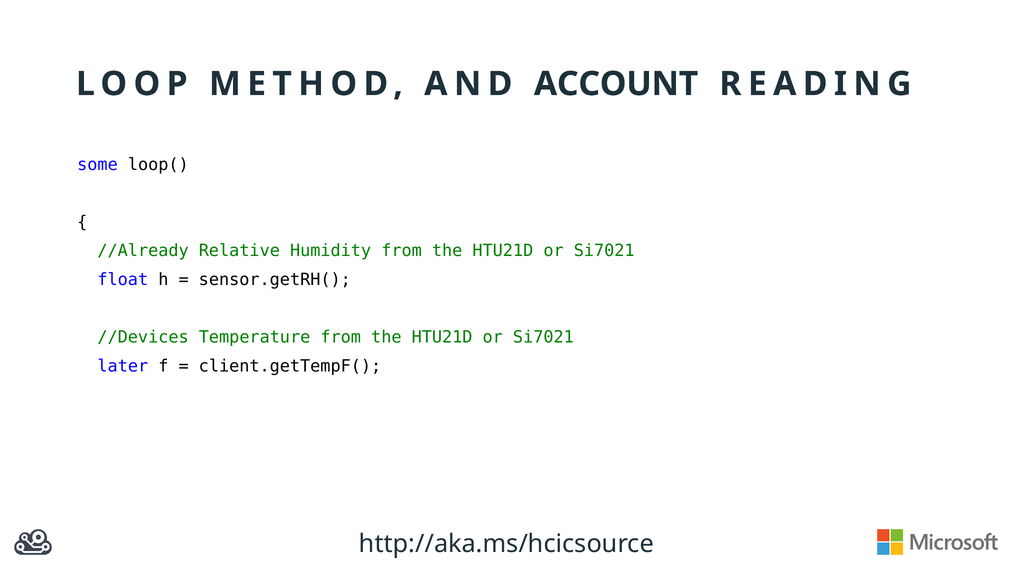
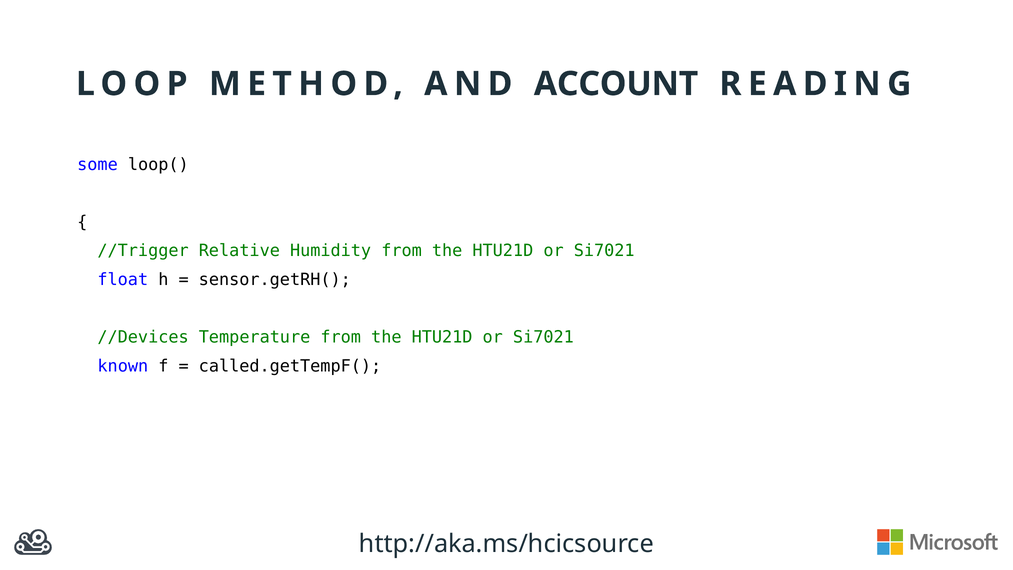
//Already: //Already -> //Trigger (143, 251)
later: later -> known (123, 366)
client.getTempF(: client.getTempF( -> called.getTempF( (290, 366)
